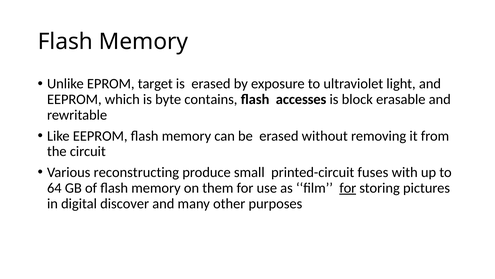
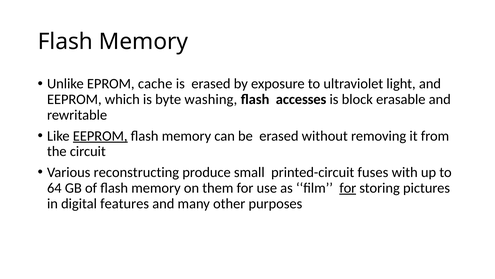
target: target -> cache (155, 84)
contains: contains -> washing (211, 99)
EEPROM underline: none -> present (100, 136)
discover: discover -> features (125, 203)
